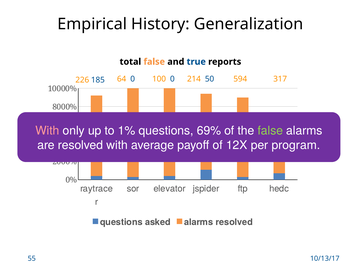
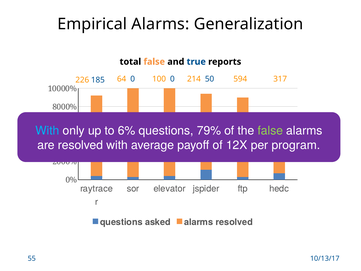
Empirical History: History -> Alarms (160, 24)
With colour: pink -> light blue (47, 131)
1%: 1% -> 6% (127, 131)
69%: 69% -> 79% (209, 131)
